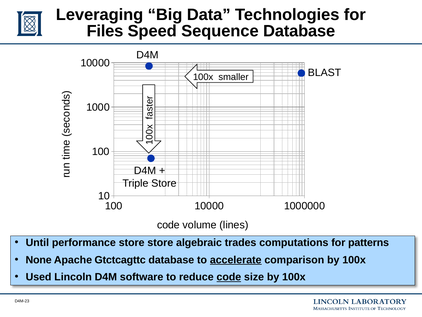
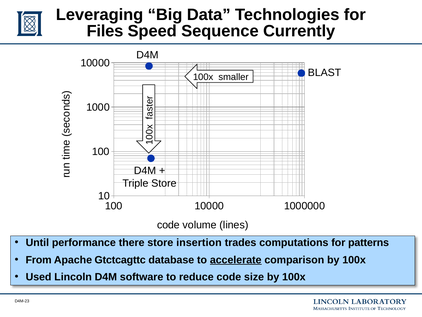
Sequence Database: Database -> Currently (299, 31)
performance store: store -> there (132, 242)
algebraic: algebraic -> insertion (199, 242)
None: None -> From (39, 259)
code underline: present -> none (229, 277)
